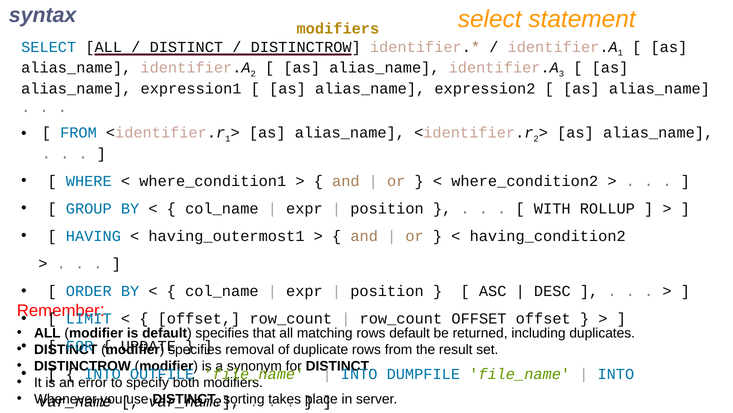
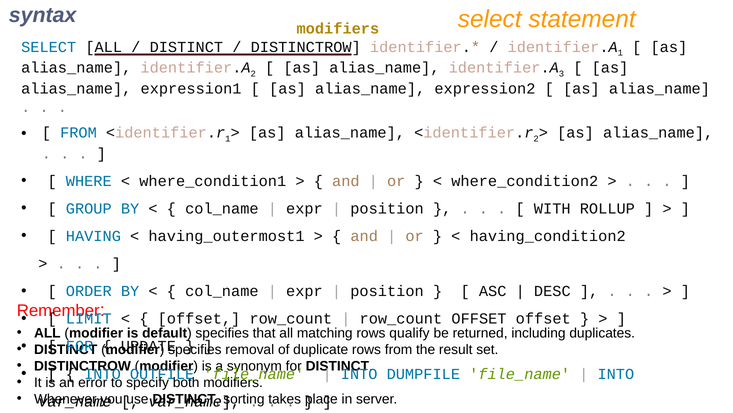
rows default: default -> qualify (409, 332)
